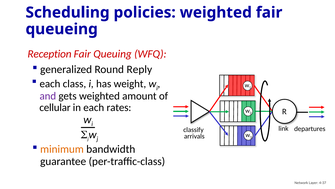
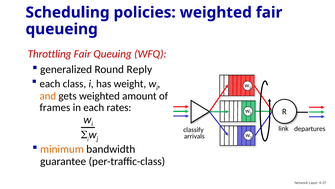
Reception: Reception -> Throttling (50, 54)
and colour: purple -> orange (48, 96)
cellular: cellular -> frames (55, 107)
